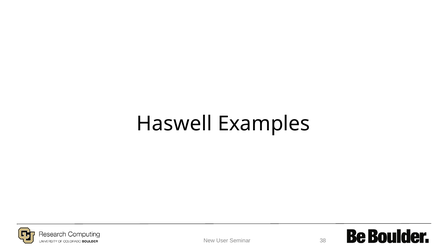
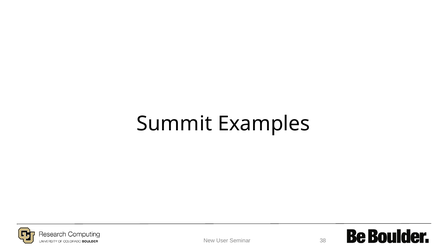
Haswell: Haswell -> Summit (174, 124)
